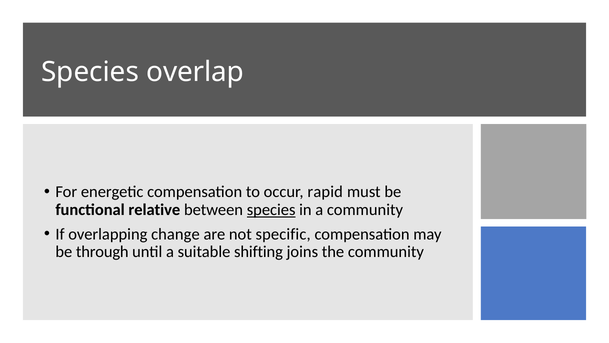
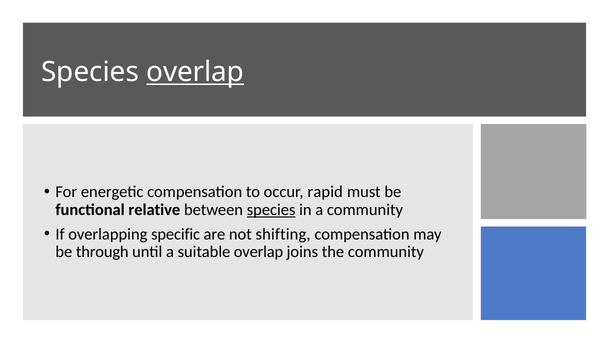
overlap underline: none -> present (195, 72)
change: change -> specific (176, 234)
specific: specific -> shifting (283, 234)
suitable shifting: shifting -> overlap (259, 252)
